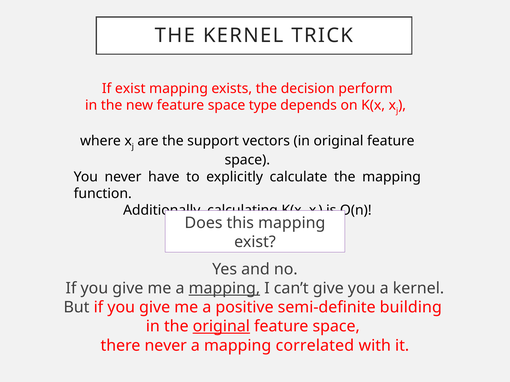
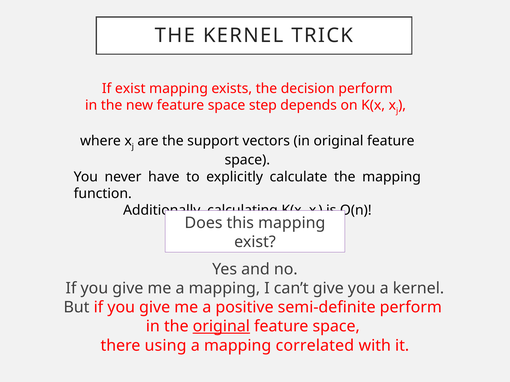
type: type -> step (263, 105)
mapping underline: present -> none (224, 289)
semi-definite building: building -> perform (411, 308)
there never: never -> using (166, 346)
